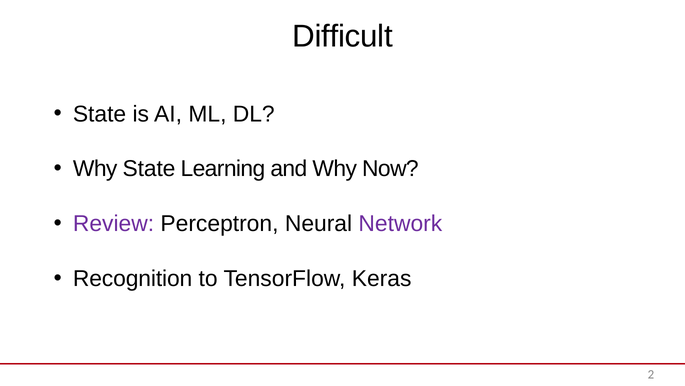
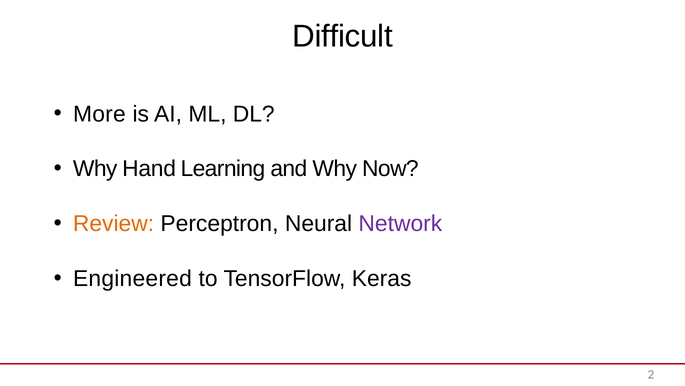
State: State -> More (99, 114)
Why State: State -> Hand (149, 169)
Review colour: purple -> orange (114, 223)
Recognition: Recognition -> Engineered (132, 278)
